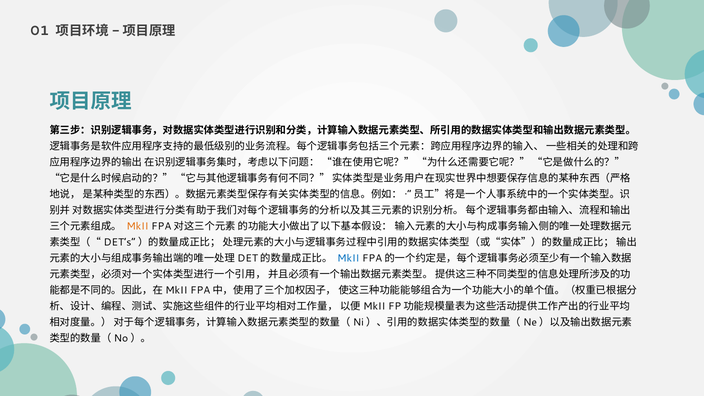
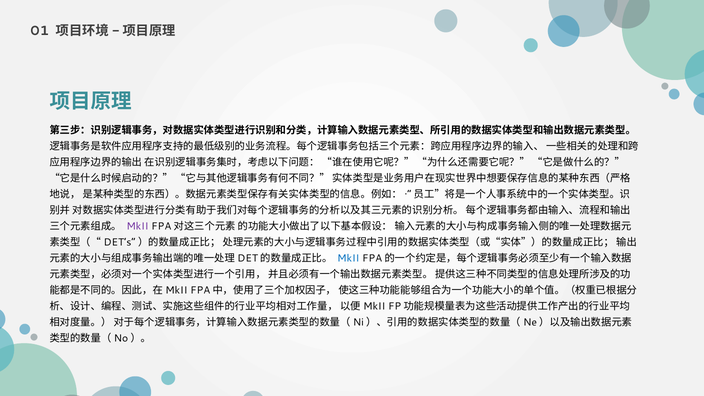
MkII colour: orange -> purple (137, 226)
